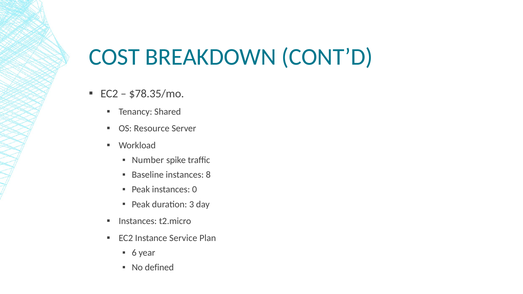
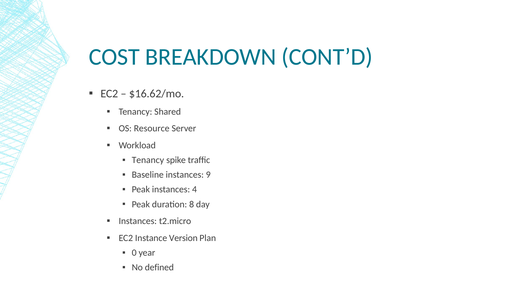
$78.35/mo: $78.35/mo -> $16.62/mo (157, 94)
Number: Number -> Tenancy (148, 160)
8: 8 -> 9 (208, 175)
0: 0 -> 4 (195, 190)
3: 3 -> 8 (192, 204)
Service: Service -> Version (183, 238)
6: 6 -> 0 (134, 253)
